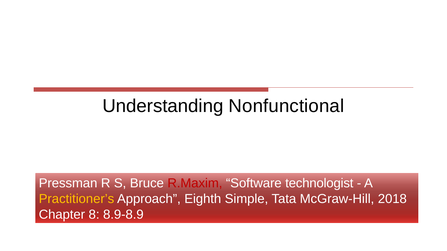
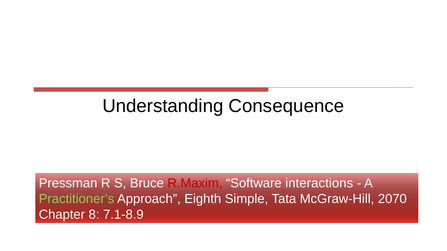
Nonfunctional: Nonfunctional -> Consequence (286, 106)
technologist: technologist -> interactions (319, 184)
Practitioner’s colour: yellow -> light green (76, 199)
2018: 2018 -> 2070 (392, 199)
8.9-8.9: 8.9-8.9 -> 7.1-8.9 (123, 215)
